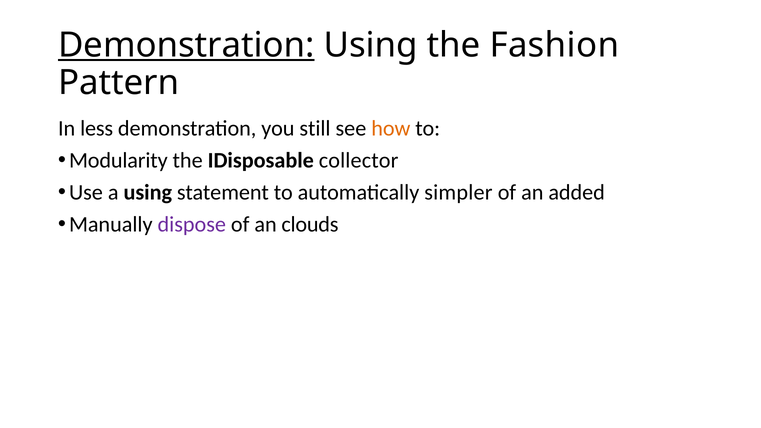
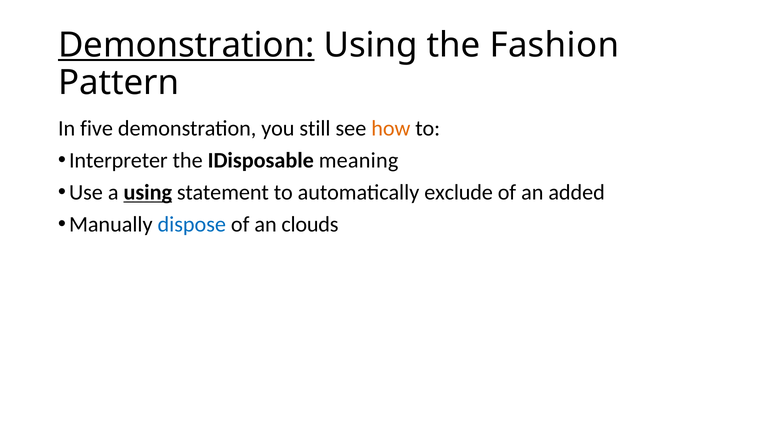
less: less -> five (97, 129)
Modularity: Modularity -> Interpreter (118, 161)
collector: collector -> meaning (359, 161)
using underline: none -> present (148, 192)
simpler: simpler -> exclude (459, 192)
dispose colour: purple -> blue (192, 224)
